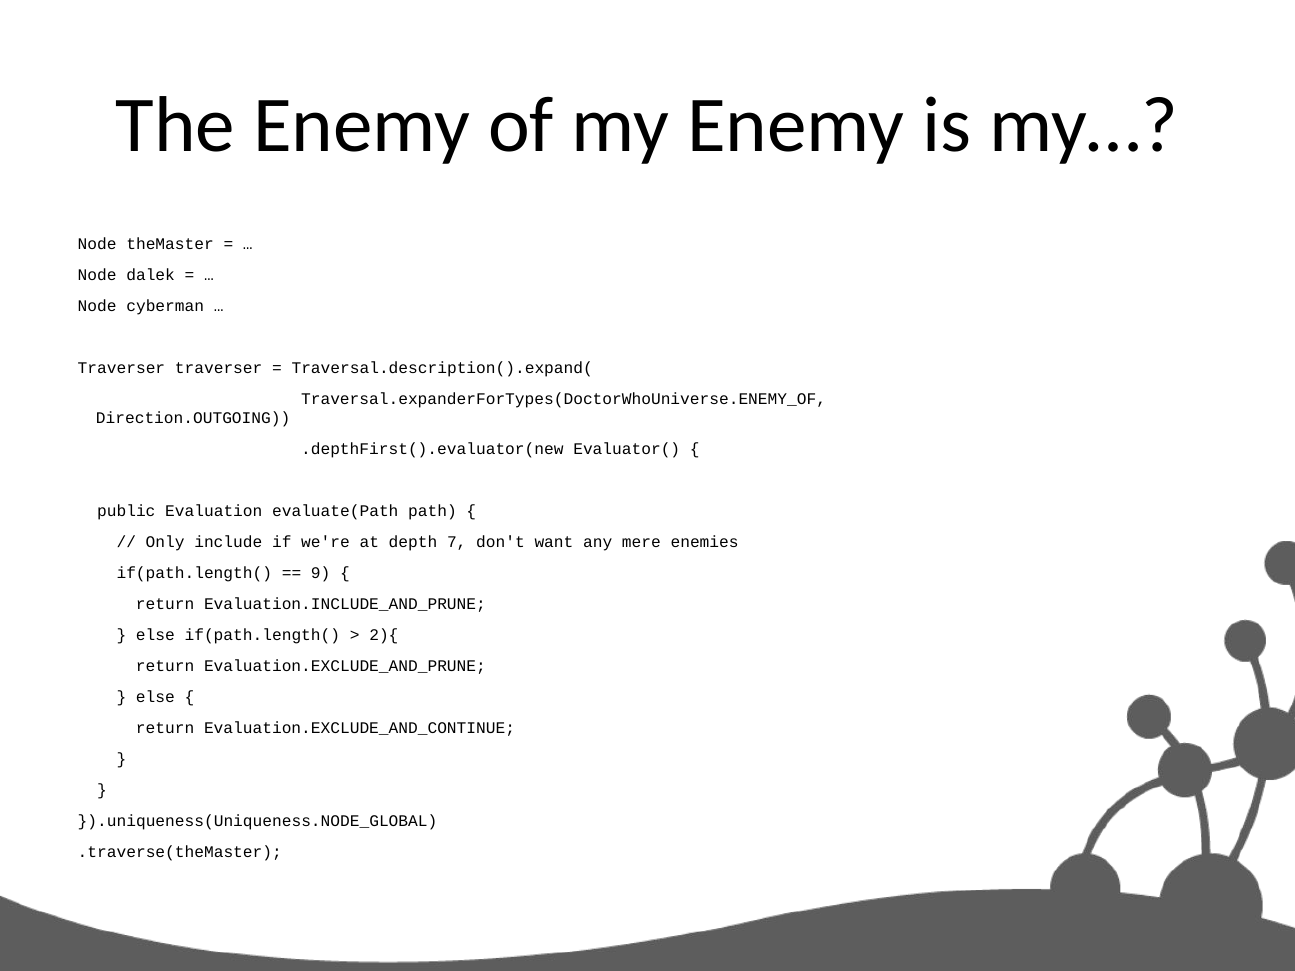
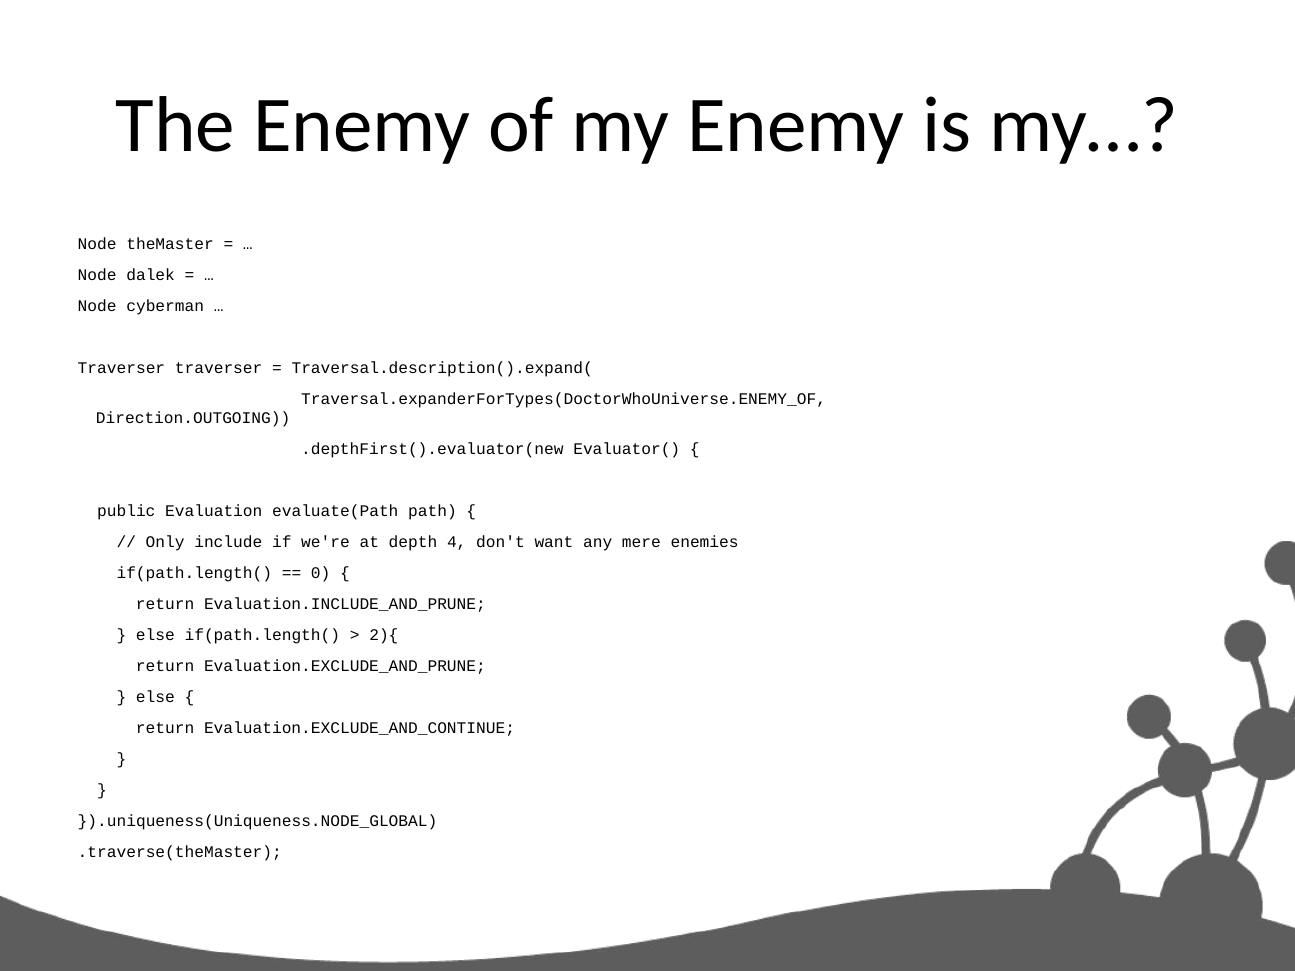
7: 7 -> 4 (457, 542)
9: 9 -> 0 (321, 573)
